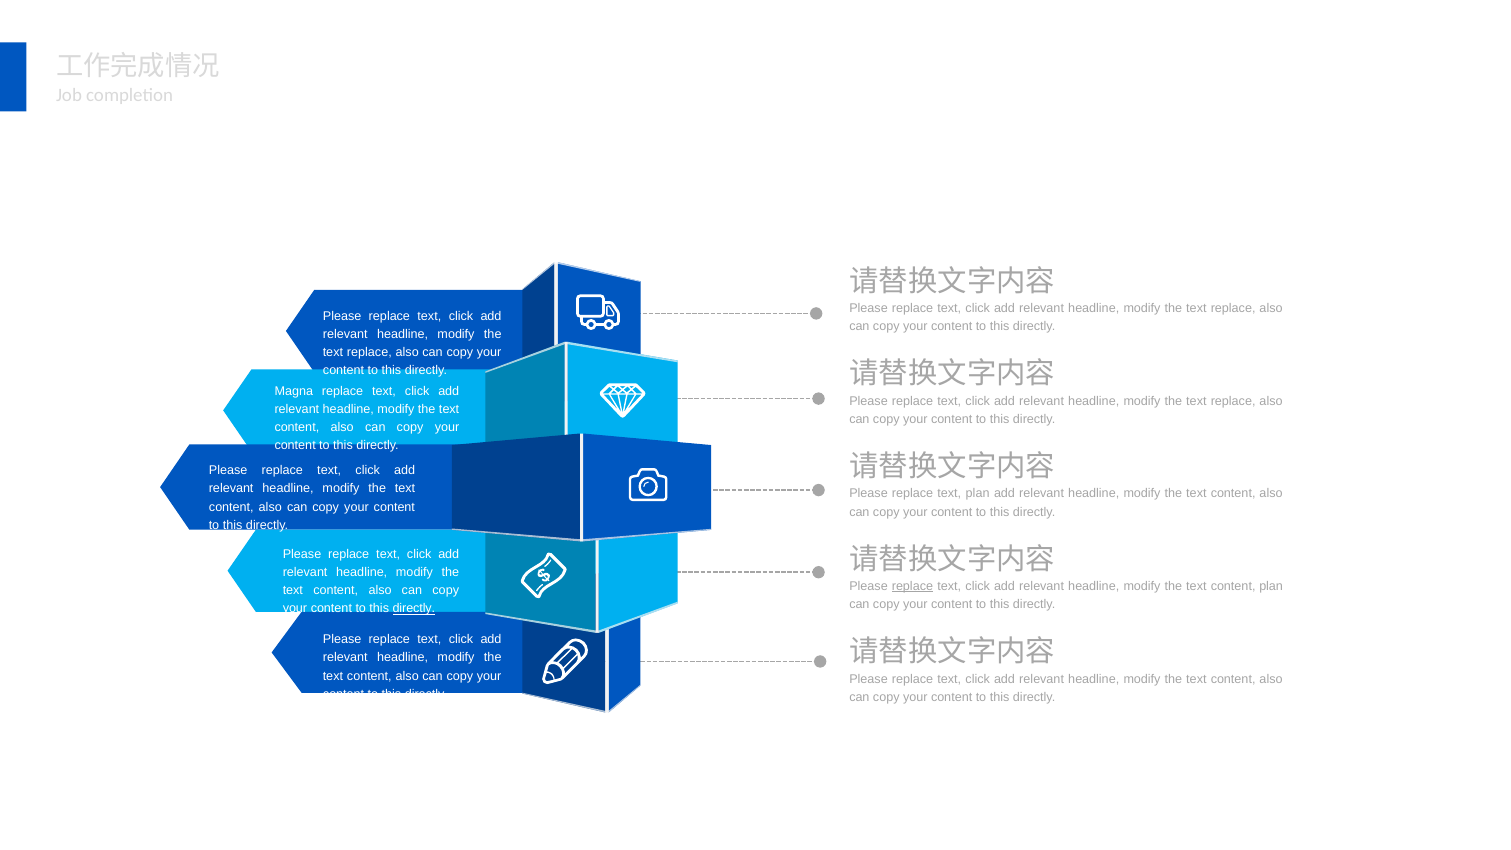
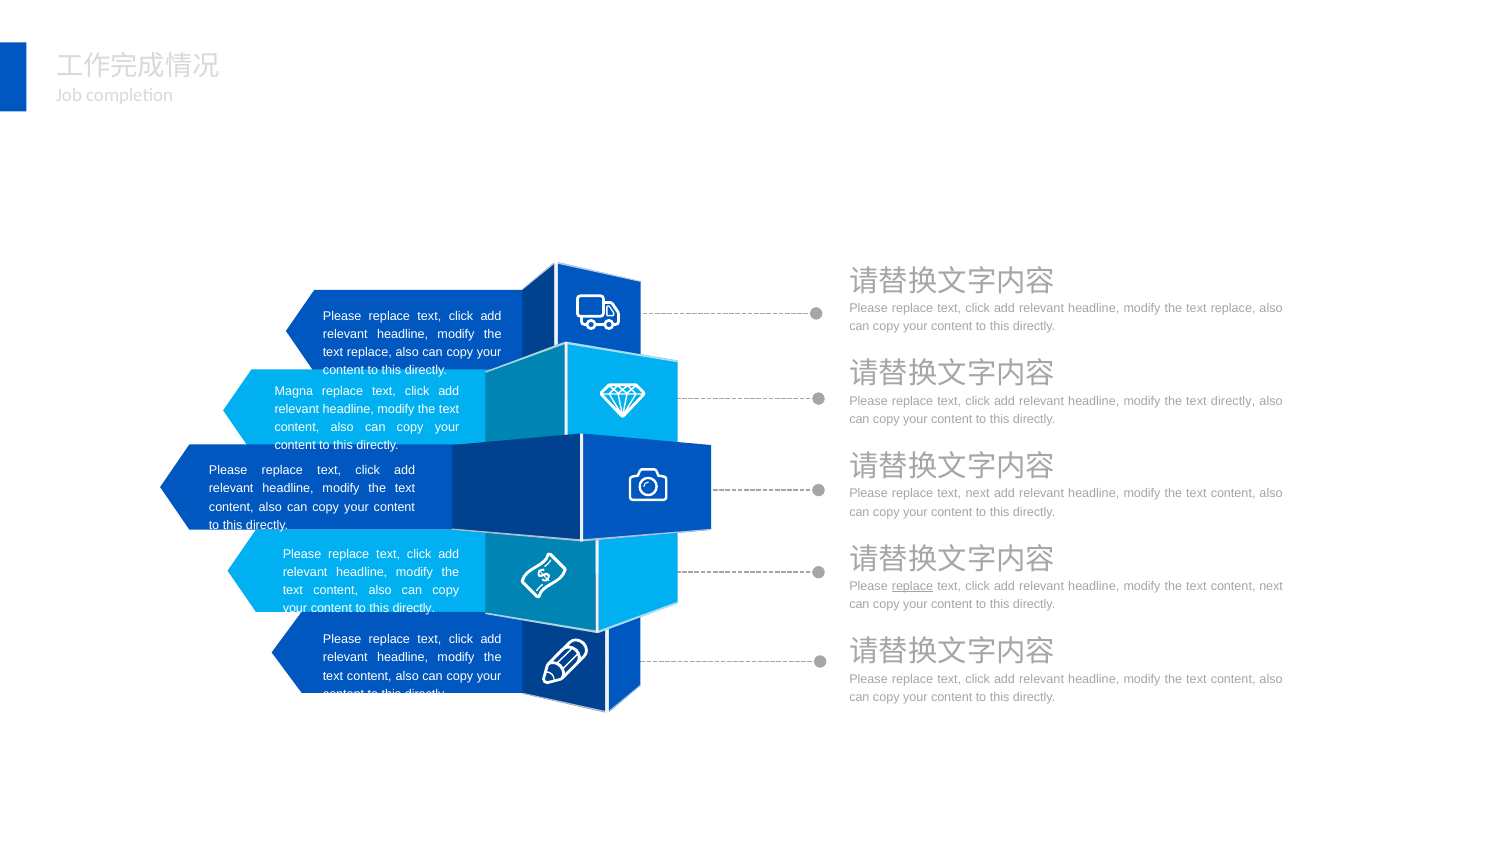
replace: replace -> directly (1233, 401)
text plan: plan -> next (978, 494)
content plan: plan -> next (1271, 586)
directly underline: present -> none (414, 609)
